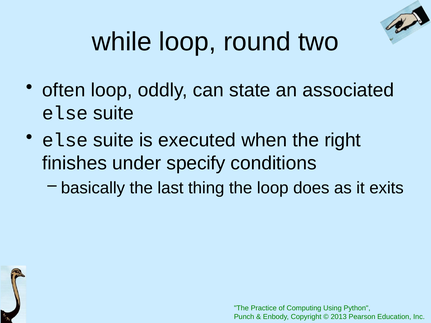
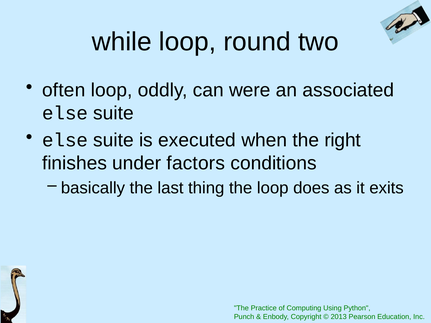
state: state -> were (250, 90)
specify: specify -> factors (196, 163)
